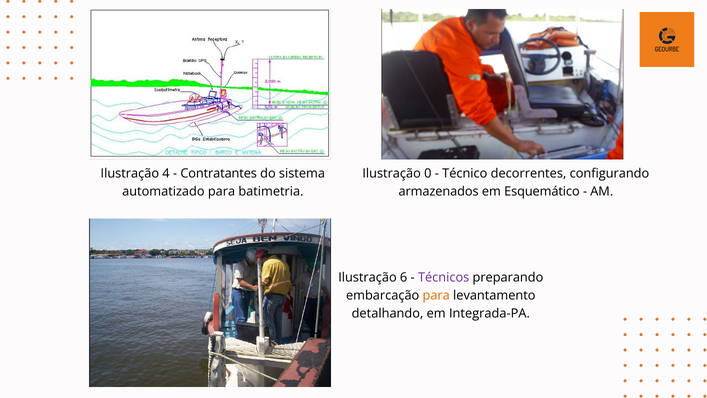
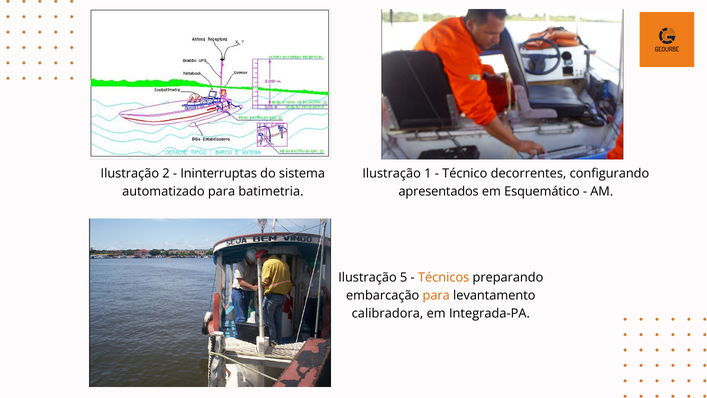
4: 4 -> 2 (166, 173)
Contratantes: Contratantes -> Ininterruptas (219, 173)
0: 0 -> 1 (428, 173)
armazenados: armazenados -> apresentados (439, 191)
6: 6 -> 5 (404, 277)
Técnicos colour: purple -> orange (444, 277)
detalhando: detalhando -> calibradora (387, 313)
